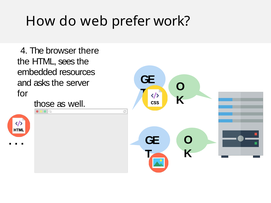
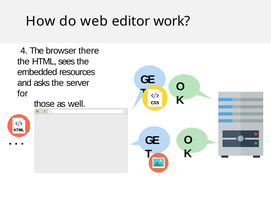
prefer: prefer -> editor (131, 21)
